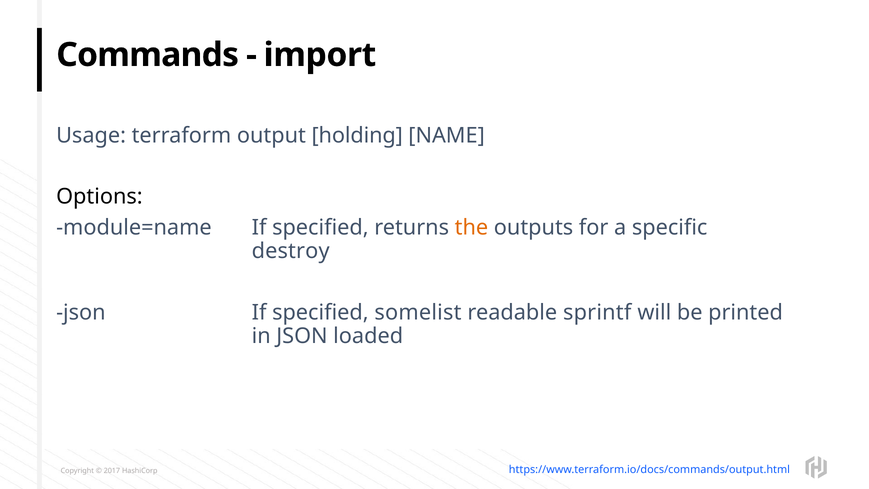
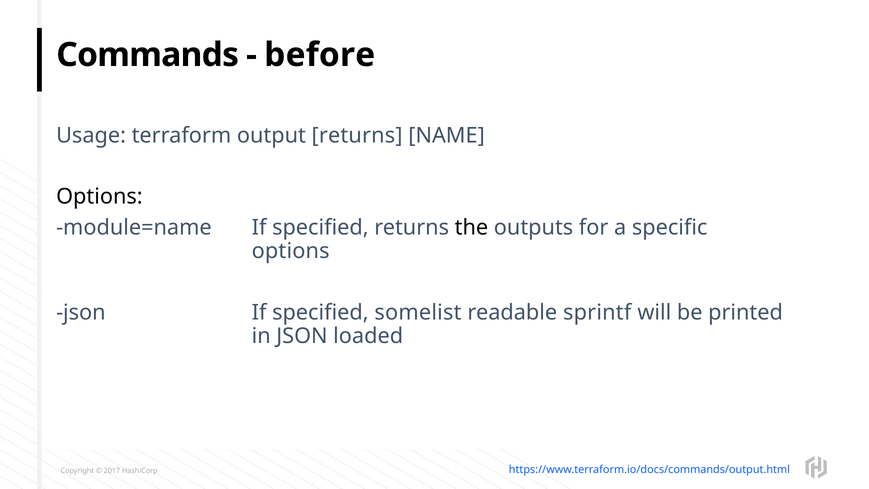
import: import -> before (320, 55)
output holding: holding -> returns (357, 135)
the colour: orange -> black (471, 227)
destroy: destroy -> options (291, 251)
